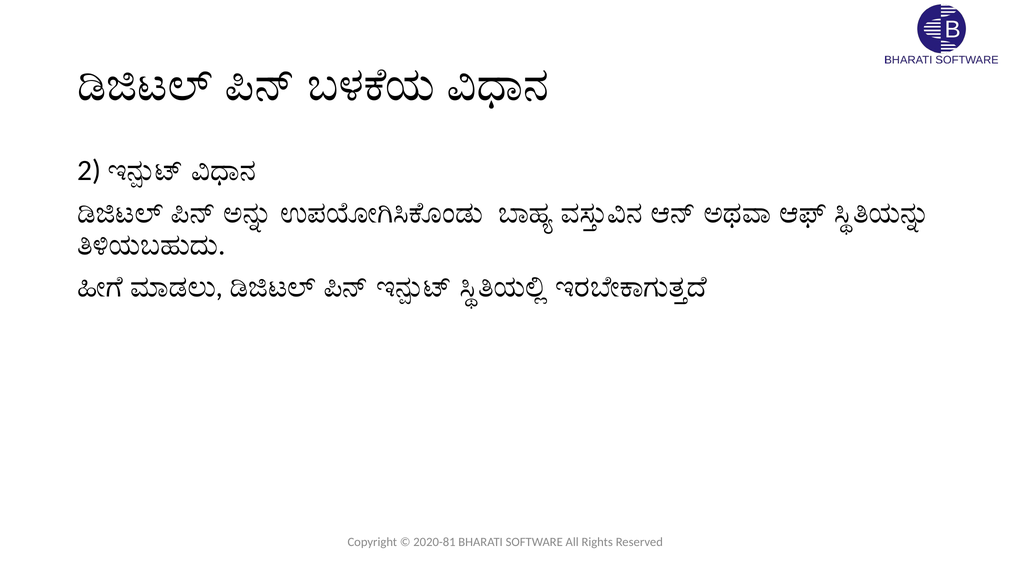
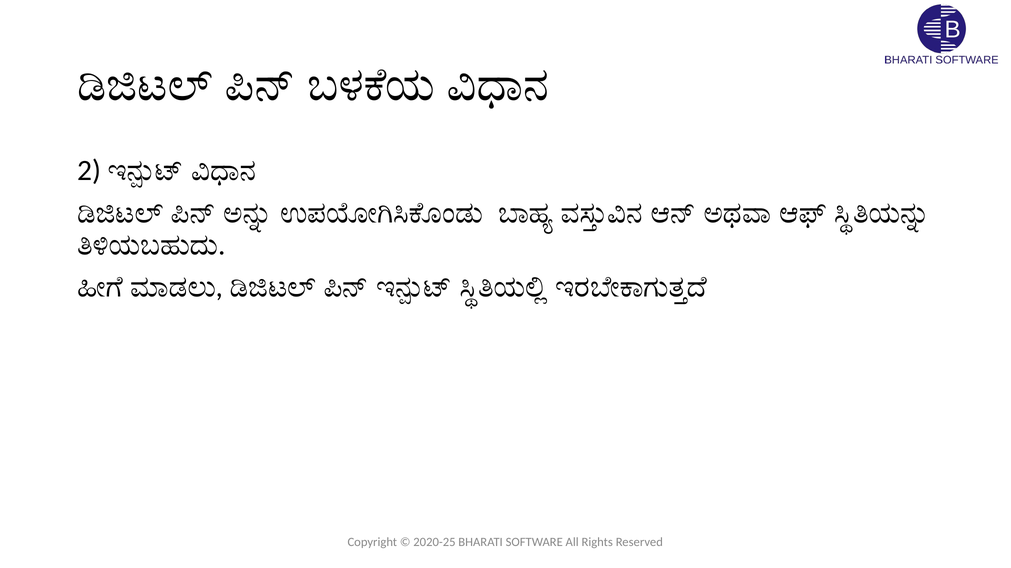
2020-81: 2020-81 -> 2020-25 (434, 543)
